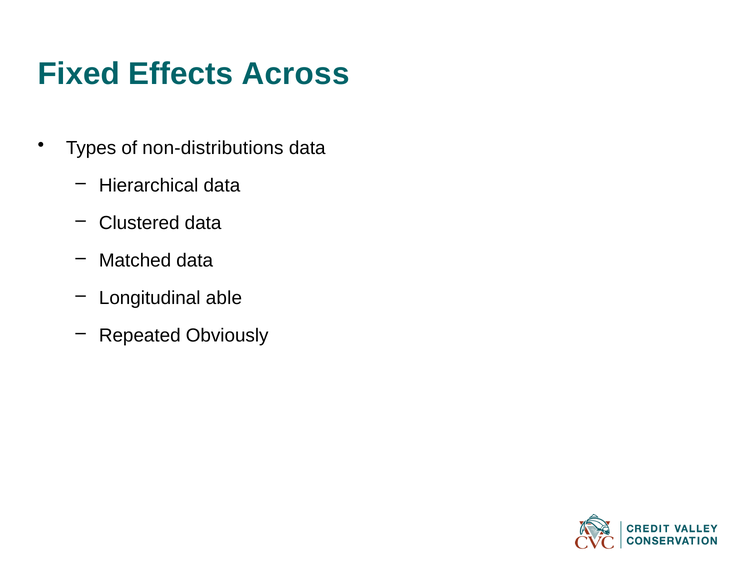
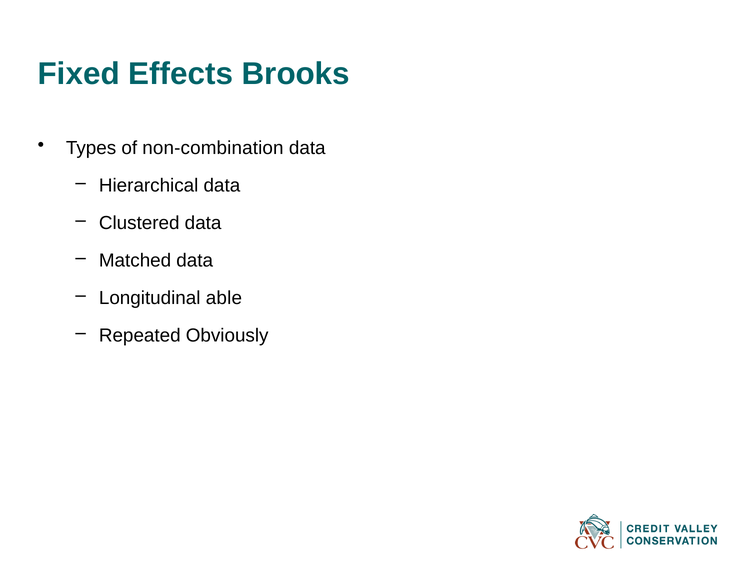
Across: Across -> Brooks (296, 74)
non-distributions: non-distributions -> non-combination (213, 148)
